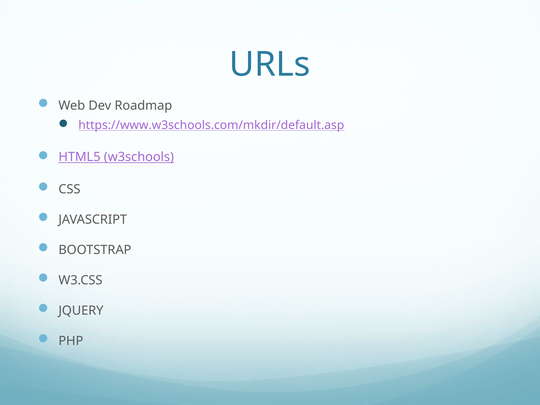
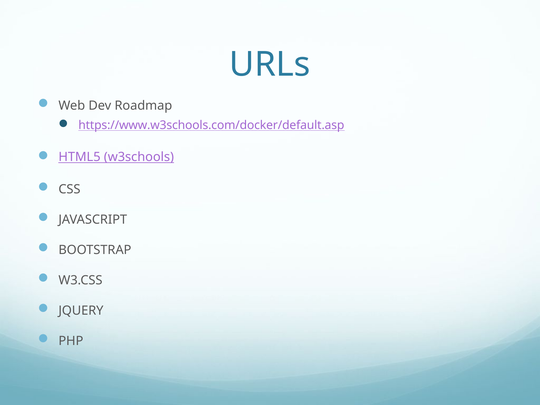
https://www.w3schools.com/mkdir/default.asp: https://www.w3schools.com/mkdir/default.asp -> https://www.w3schools.com/docker/default.asp (211, 125)
